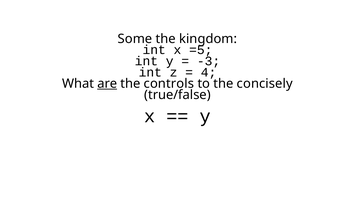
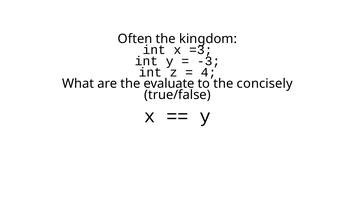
Some: Some -> Often (135, 39)
=5: =5 -> =3 (201, 50)
are underline: present -> none (107, 83)
controls: controls -> evaluate (169, 83)
